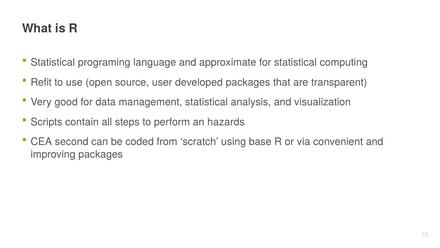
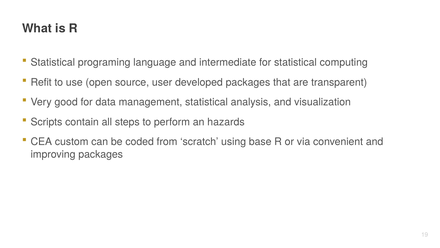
approximate: approximate -> intermediate (228, 62)
second: second -> custom (72, 142)
